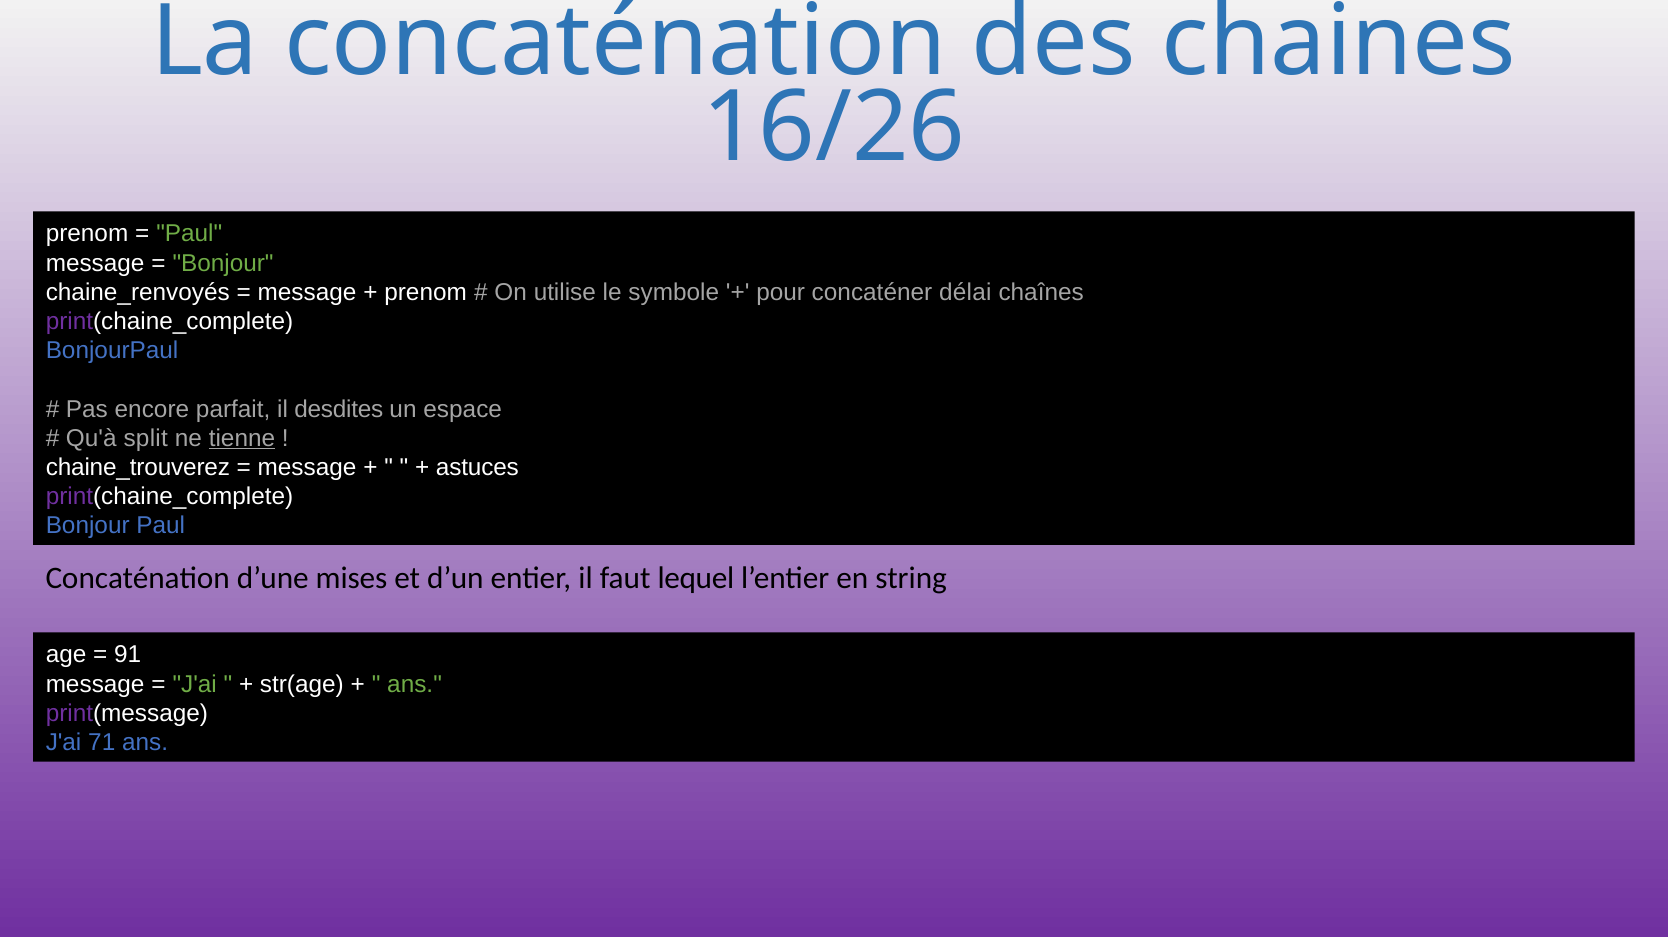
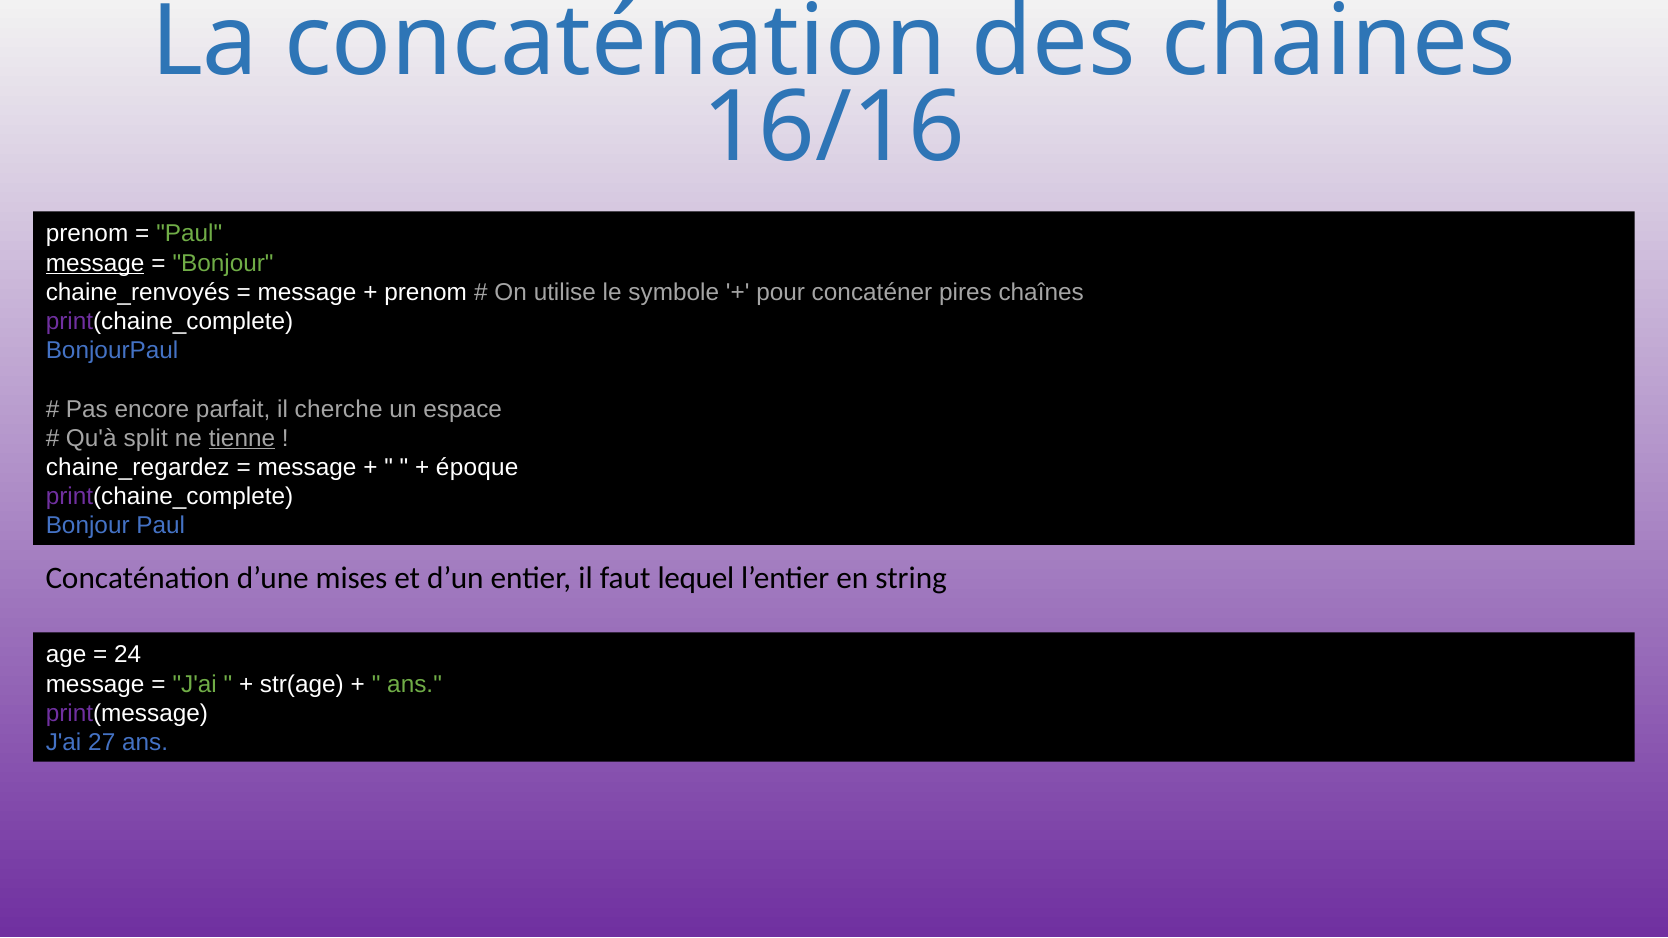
16/26: 16/26 -> 16/16 (834, 128)
message underline: none -> present (95, 263)
délai: délai -> pires (965, 292)
desdites: desdites -> cherche (339, 409)
chaine_trouverez: chaine_trouverez -> chaine_regardez (138, 468)
astuces: astuces -> époque (477, 468)
91: 91 -> 24 (128, 655)
71: 71 -> 27 (102, 743)
